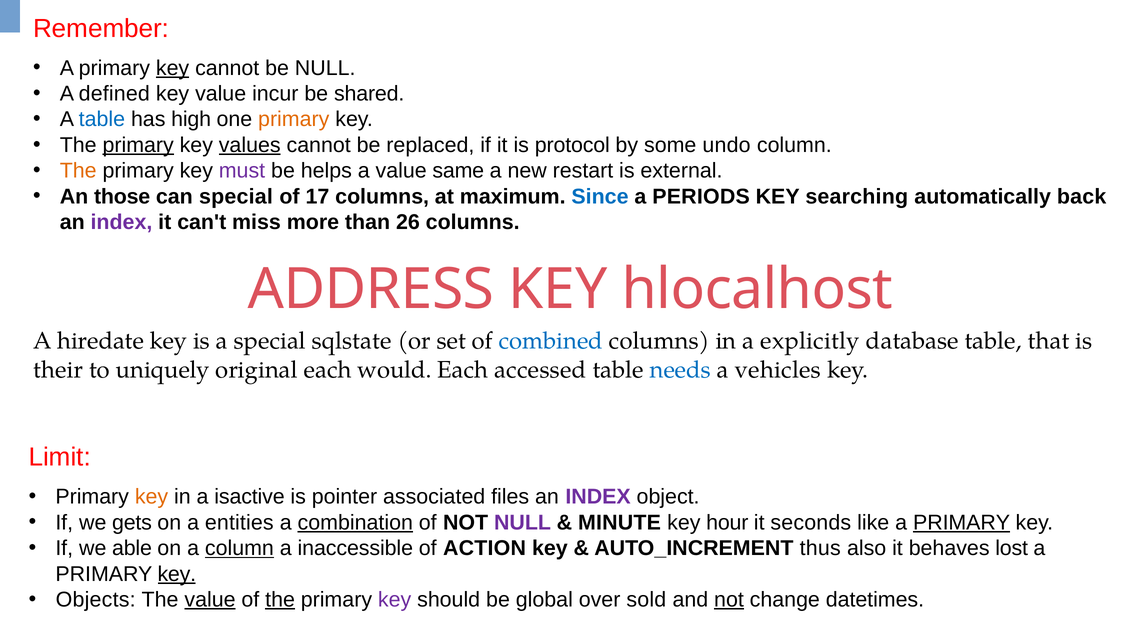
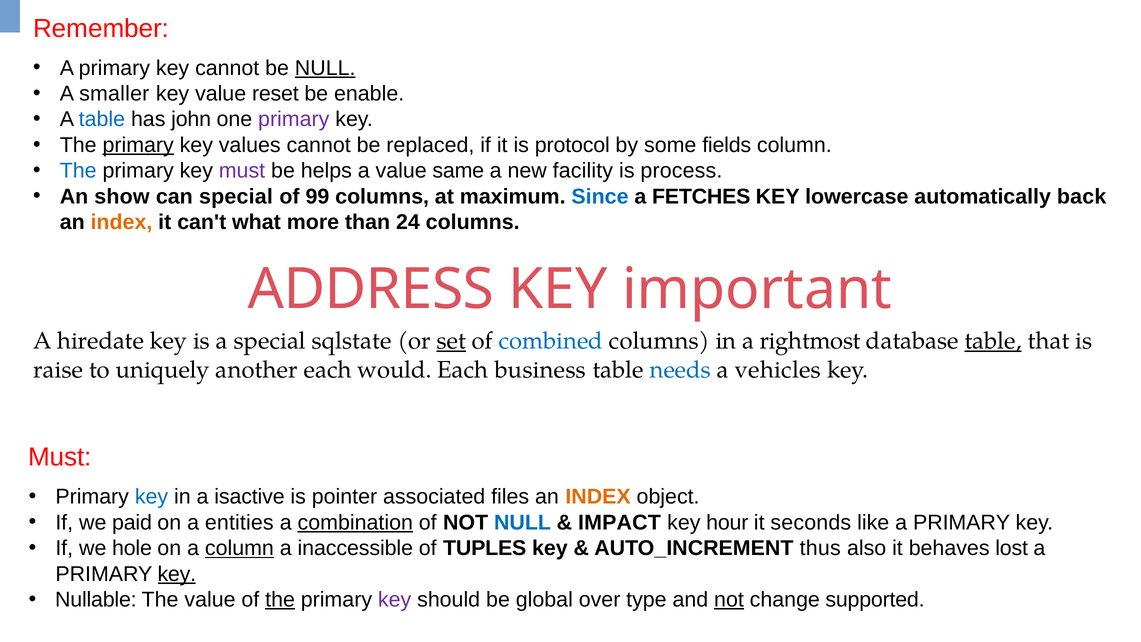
key underline: present -> none (173, 68)
NULL underline: none -> present (325, 68)
defined: defined -> smaller (114, 94)
incur: incur -> reset (275, 94)
shared: shared -> enable (369, 94)
high: high -> john (191, 119)
primary colour: orange -> purple (294, 119)
values underline: present -> none (250, 145)
undo: undo -> fields (727, 145)
The colour: orange -> blue (78, 171)
restart: restart -> facility (583, 171)
external: external -> process (681, 171)
those: those -> show (122, 196)
17: 17 -> 99 (317, 196)
PERIODS: PERIODS -> FETCHES (701, 196)
searching: searching -> lowercase (857, 196)
index colour: purple -> orange (121, 222)
miss: miss -> what (256, 222)
26: 26 -> 24 (408, 222)
hlocalhost: hlocalhost -> important (757, 289)
set underline: none -> present (451, 341)
explicitly: explicitly -> rightmost (810, 341)
table underline: none -> present (993, 341)
their: their -> raise (58, 370)
original: original -> another (257, 370)
accessed: accessed -> business (540, 370)
Limit: Limit -> Must (60, 457)
key colour: orange -> blue (152, 497)
INDEX colour: purple -> orange (598, 497)
gets: gets -> paid (132, 522)
NULL colour: purple -> blue (523, 522)
MINUTE: MINUTE -> IMPACT (619, 522)
PRIMARY underline: present -> none (962, 522)
able: able -> hole (132, 548)
ACTION: ACTION -> TUPLES (485, 548)
Objects: Objects -> Nullable (96, 599)
value underline: present -> none (210, 599)
sold: sold -> type (646, 599)
datetimes: datetimes -> supported (875, 599)
